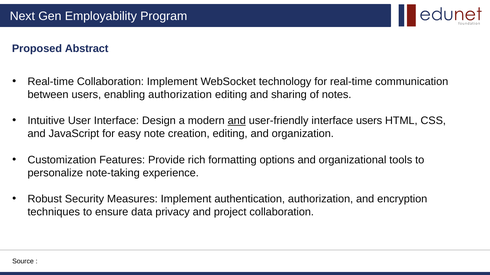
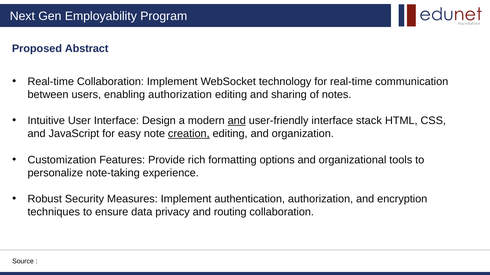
interface users: users -> stack (369, 121)
creation underline: none -> present (189, 134)
project: project -> routing (230, 212)
